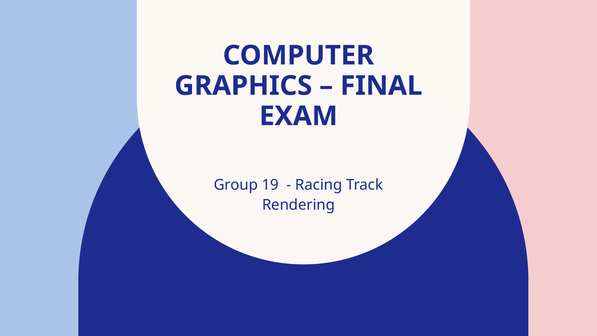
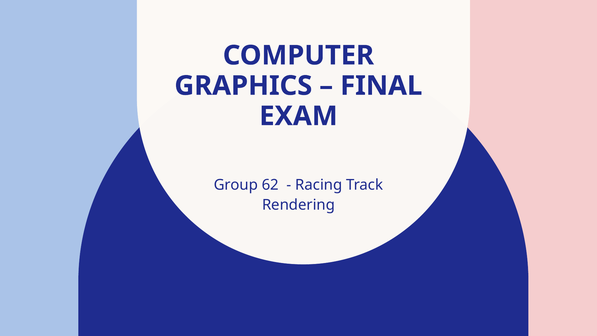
19: 19 -> 62 (270, 185)
